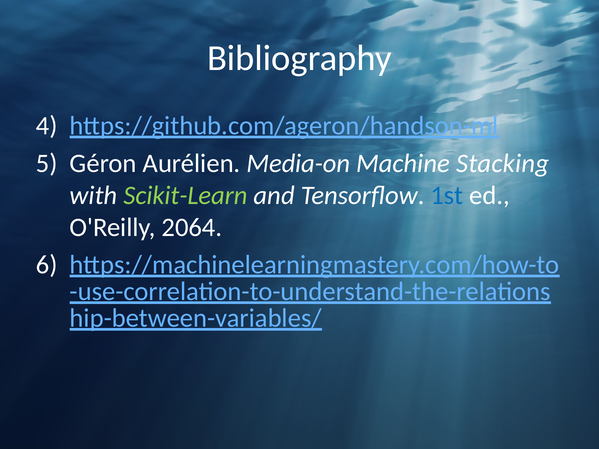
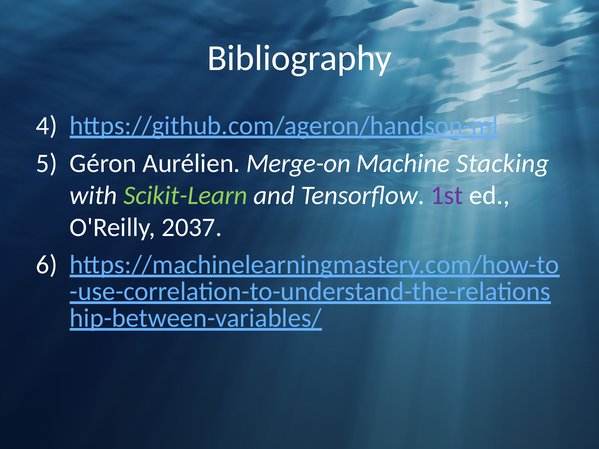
Media-on: Media-on -> Merge-on (298, 164)
1st colour: blue -> purple (447, 196)
2064: 2064 -> 2037 (192, 228)
